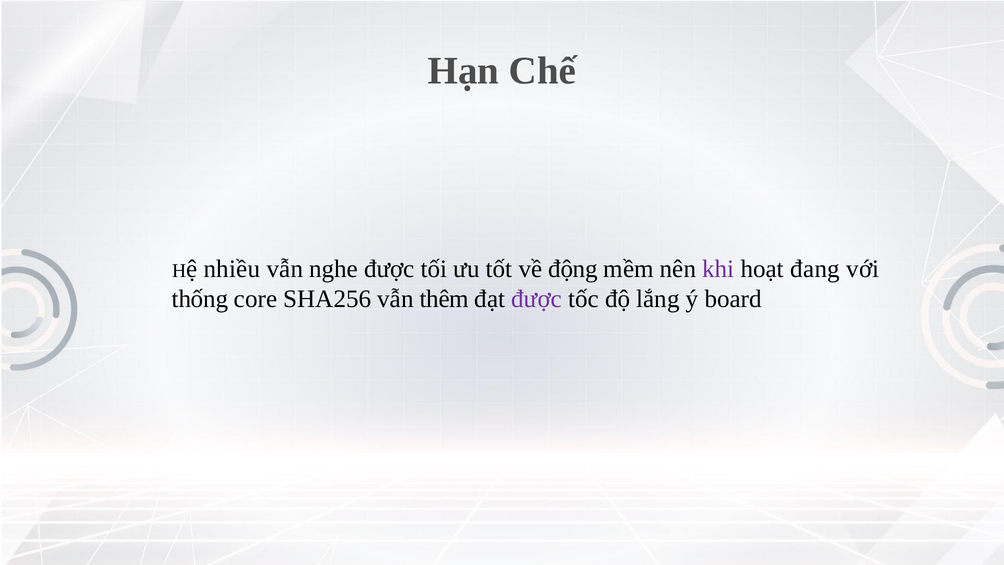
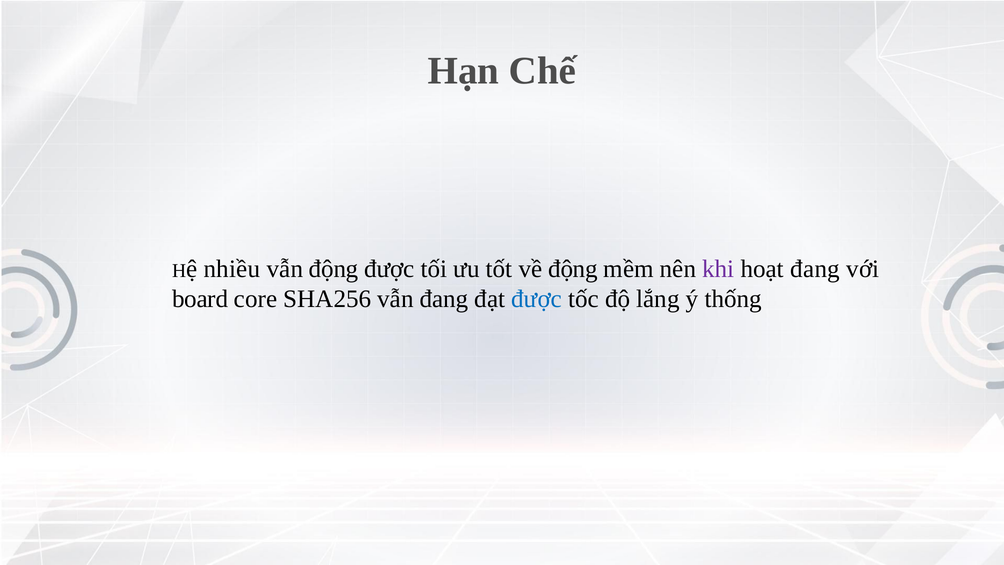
vẫn nghe: nghe -> động (334, 269)
thống: thống -> board (200, 299)
vẫn thêm: thêm -> đang (444, 299)
được colour: purple -> blue (537, 299)
board: board -> thống (733, 299)
